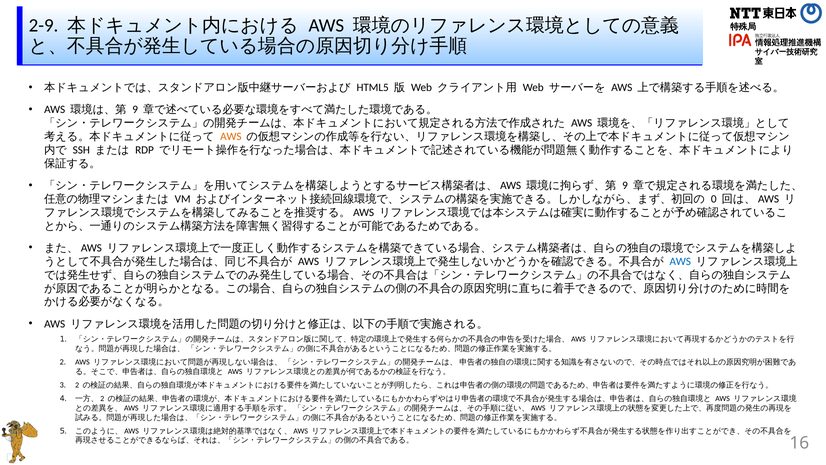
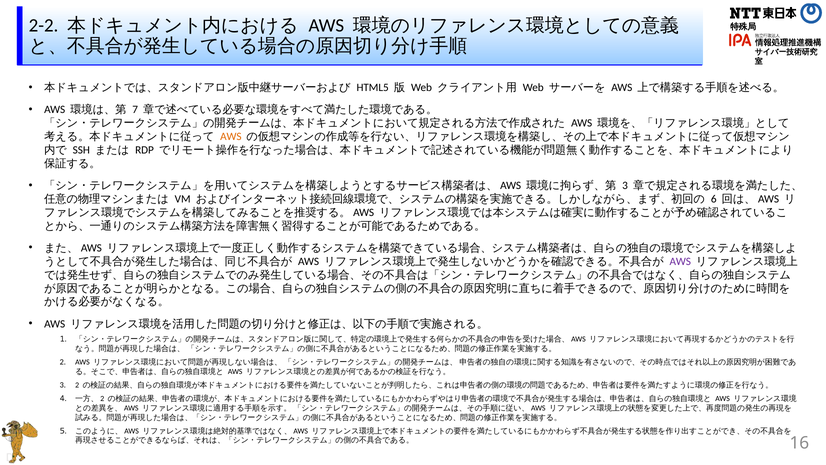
2-9: 2-9 -> 2-2 (44, 26)
9: 9 -> 7 (135, 110)
9: 9 -> 3 (625, 185)
0: 0 -> 6 (714, 199)
AWS colour: blue -> purple (680, 261)
